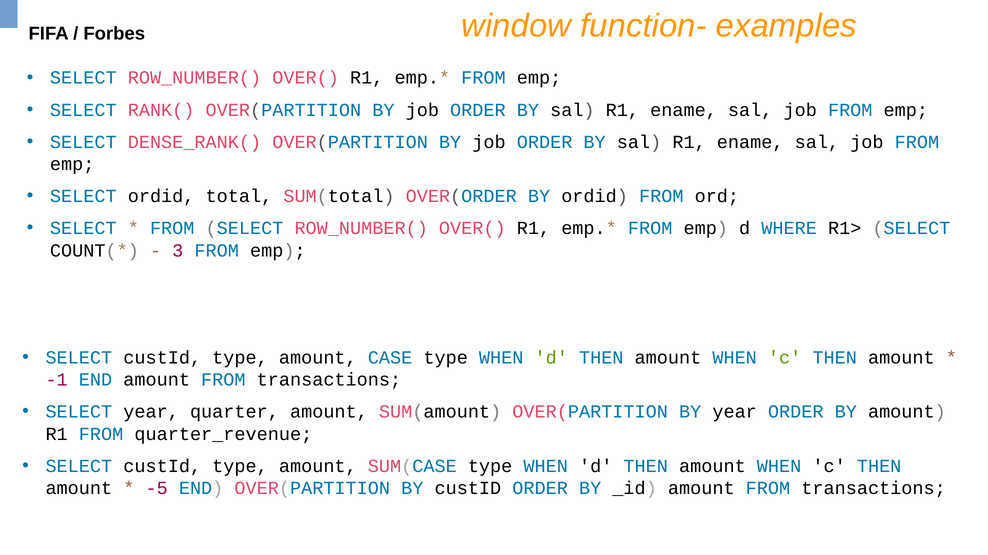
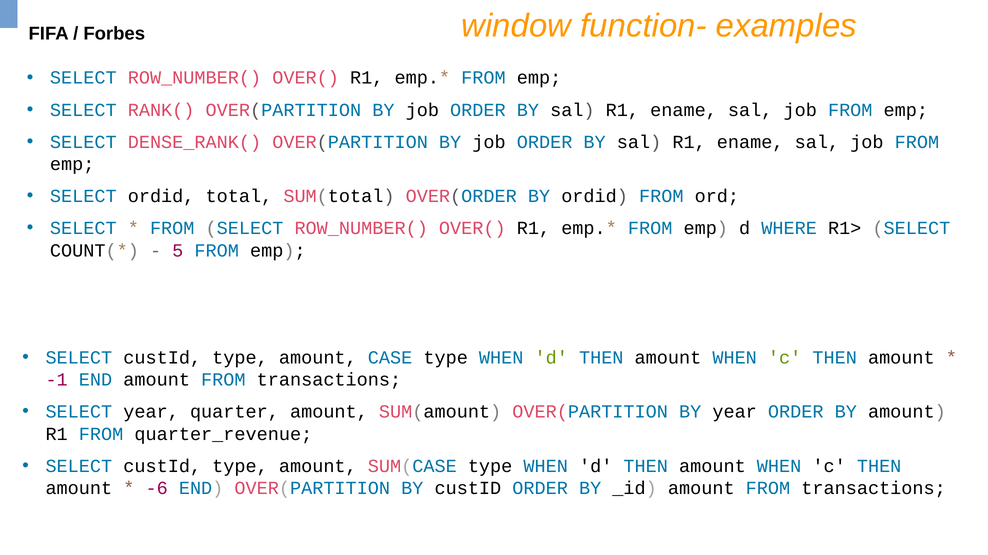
3: 3 -> 5 (178, 251)
-5: -5 -> -6 (157, 489)
